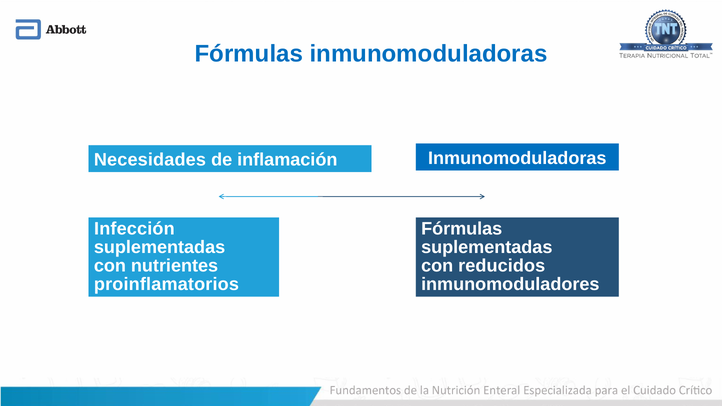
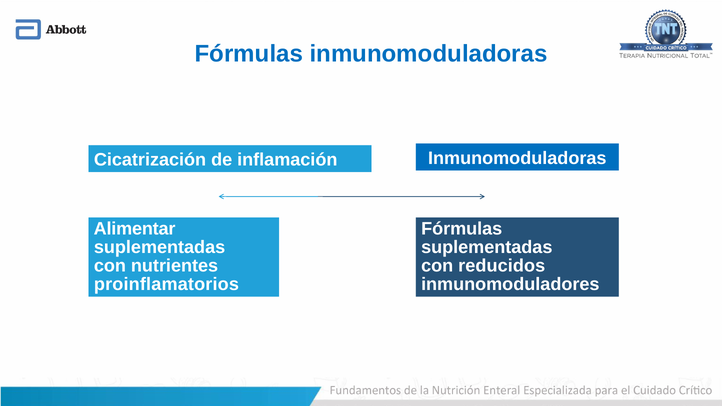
Necesidades: Necesidades -> Cicatrización (150, 160)
Infección: Infección -> Alimentar (135, 229)
